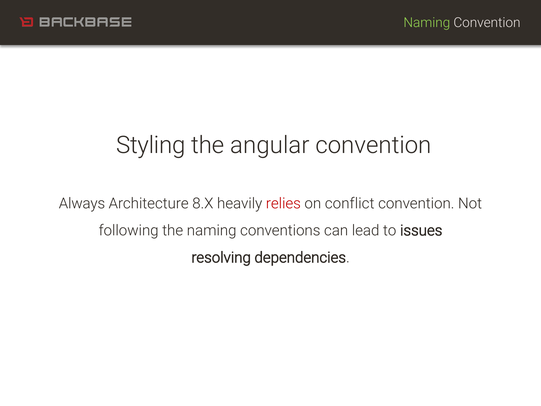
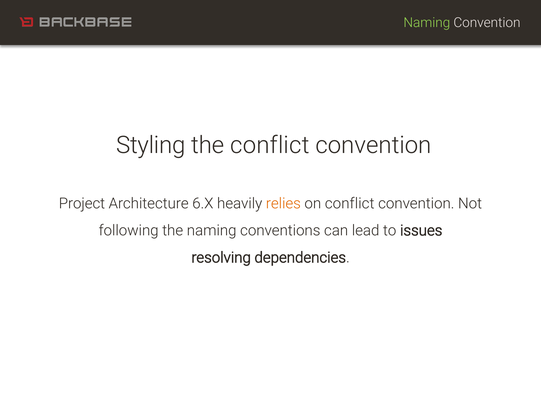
the angular: angular -> conflict (270, 145)
Always: Always -> Project (82, 203)
8.X: 8.X -> 6.X (203, 203)
relies colour: red -> orange (283, 203)
